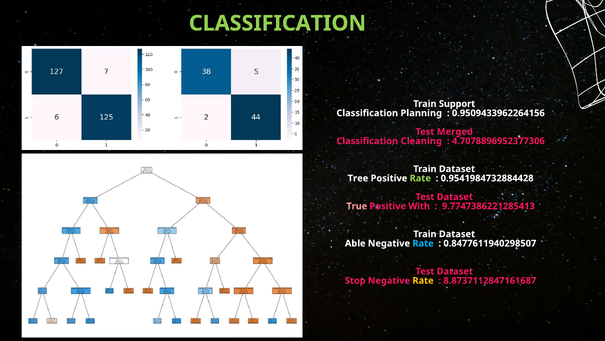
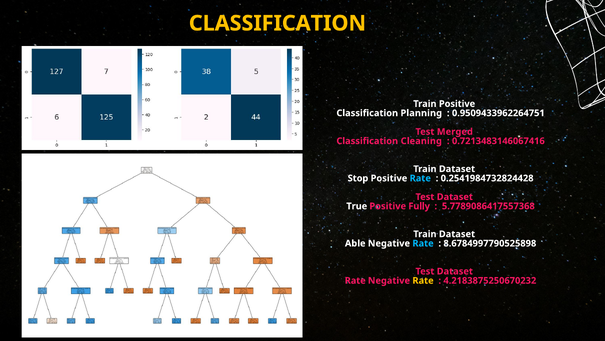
CLASSIFICATION colour: light green -> yellow (277, 23)
Train Support: Support -> Positive (457, 104)
0.9509433962264156: 0.9509433962264156 -> 0.9509433962264751 (498, 113)
4.7078896952377306: 4.7078896952377306 -> 0.7213483146067416 (498, 141)
Tree: Tree -> Stop (358, 178)
Rate colour: light green -> light blue (420, 178)
0.9541984732884428: 0.9541984732884428 -> 0.2541984732824428 (487, 178)
True colour: pink -> white (357, 206)
With: With -> Fully (419, 206)
9.7747386221285413: 9.7747386221285413 -> 5.7789086417557368 (488, 206)
0.8477611940298507: 0.8477611940298507 -> 8.6784997790525898 (490, 243)
Stop: Stop -> Rate (355, 280)
8.8737112847161687: 8.8737112847161687 -> 4.2183875250670232 (490, 280)
